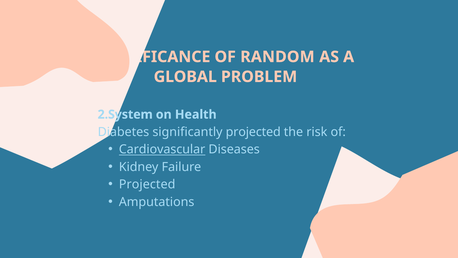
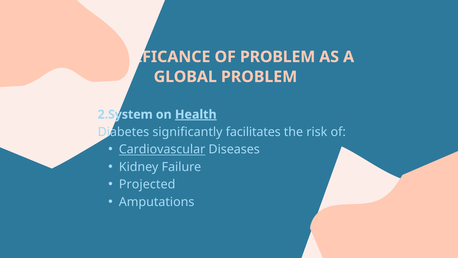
RANDOM: RANDOM -> PROBLEM (278, 57)
Health underline: none -> present (196, 114)
significantly projected: projected -> facilitates (253, 132)
